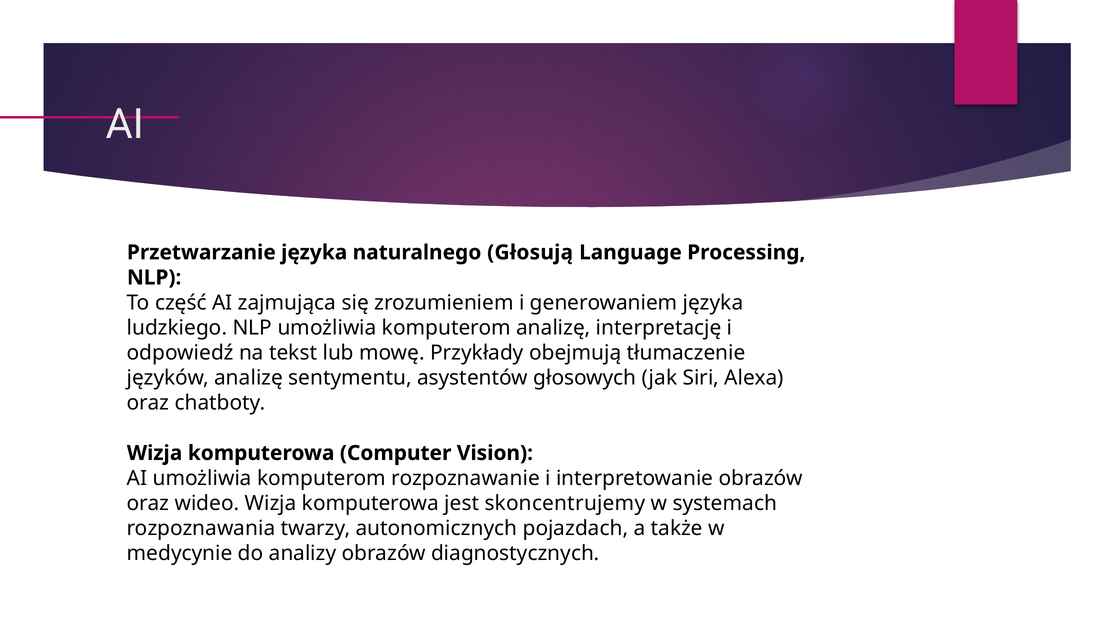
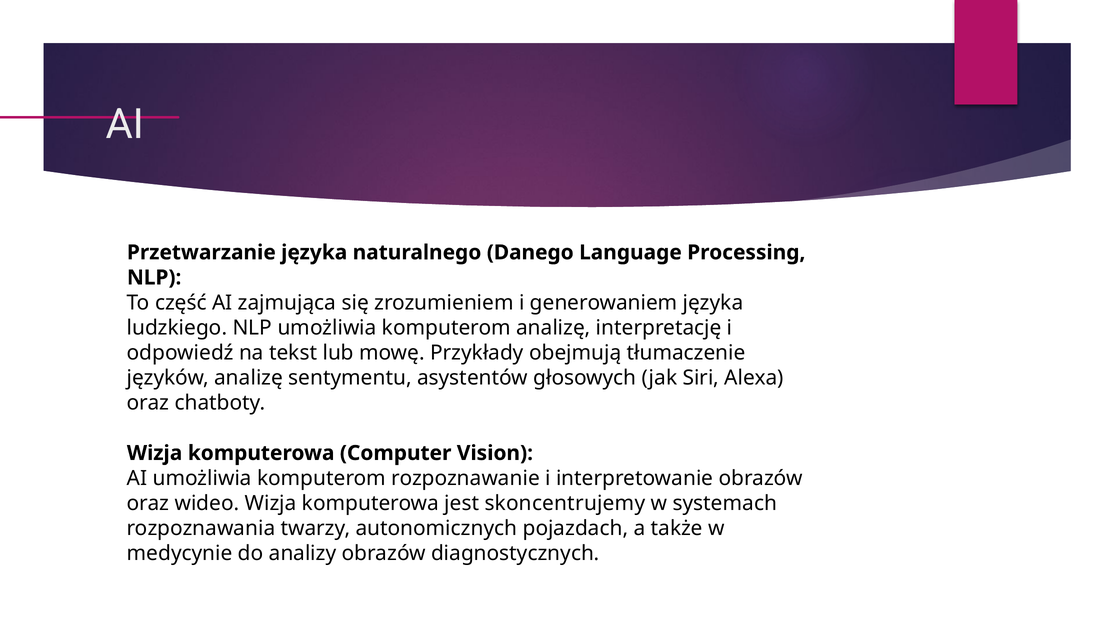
Głosują: Głosują -> Danego (530, 253)
